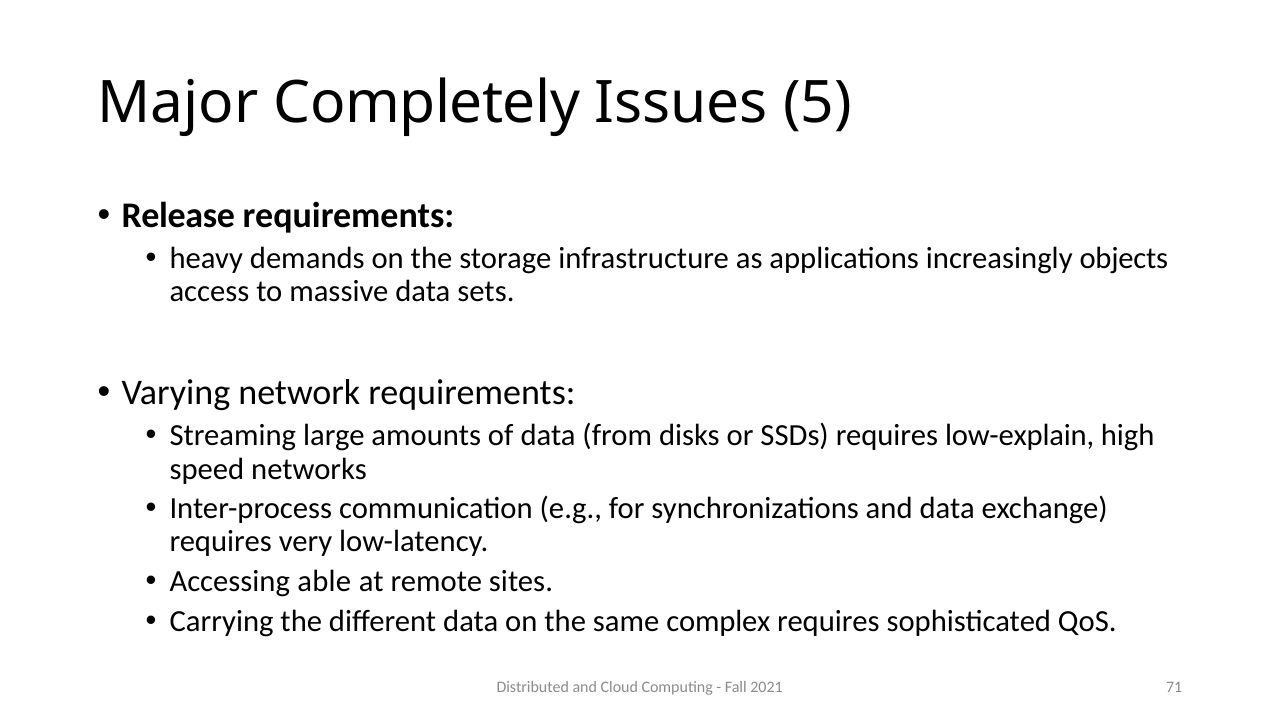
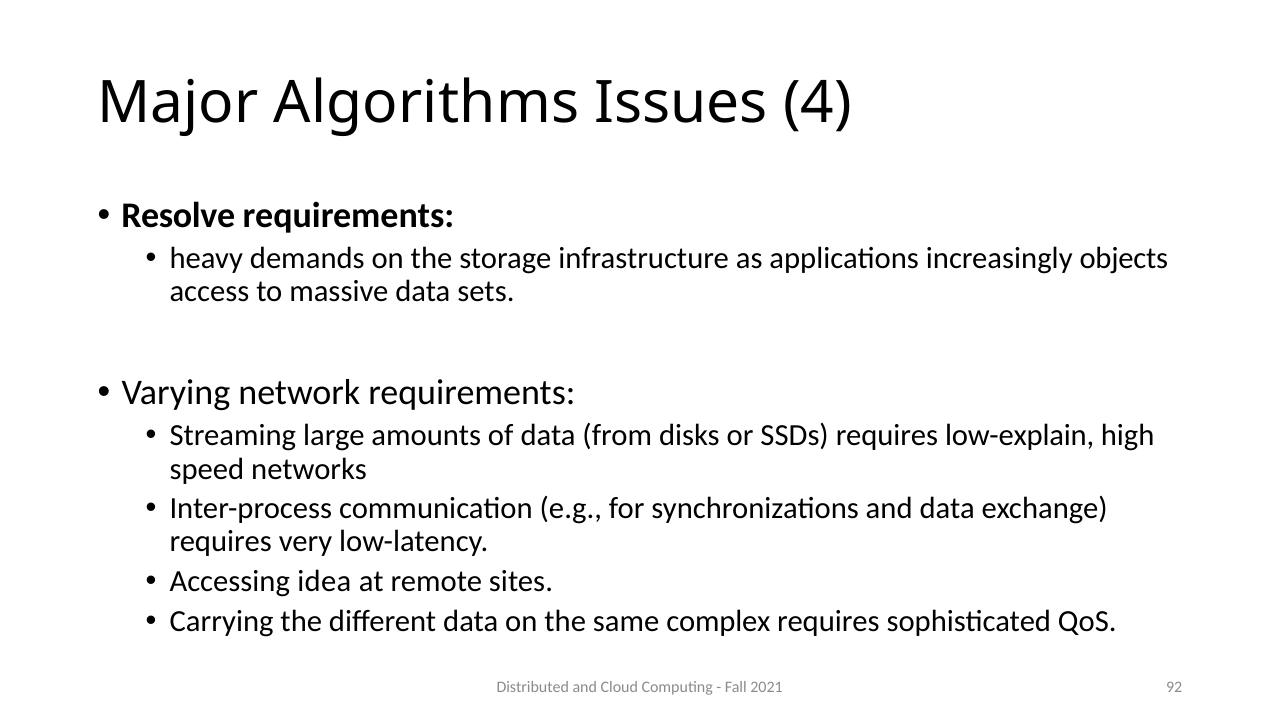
Completely: Completely -> Algorithms (426, 103)
5: 5 -> 4 (818, 103)
Release: Release -> Resolve (178, 216)
able: able -> idea (324, 582)
71: 71 -> 92 (1174, 687)
